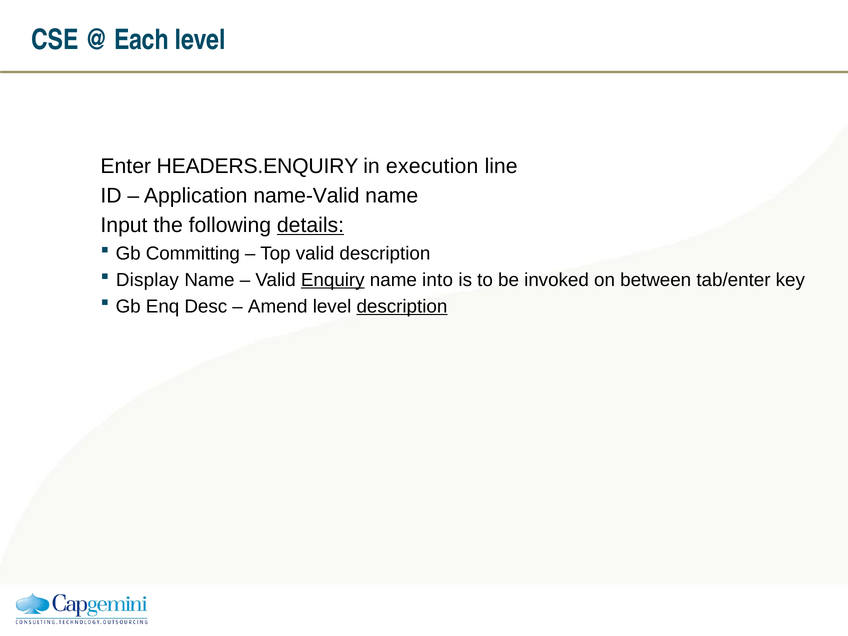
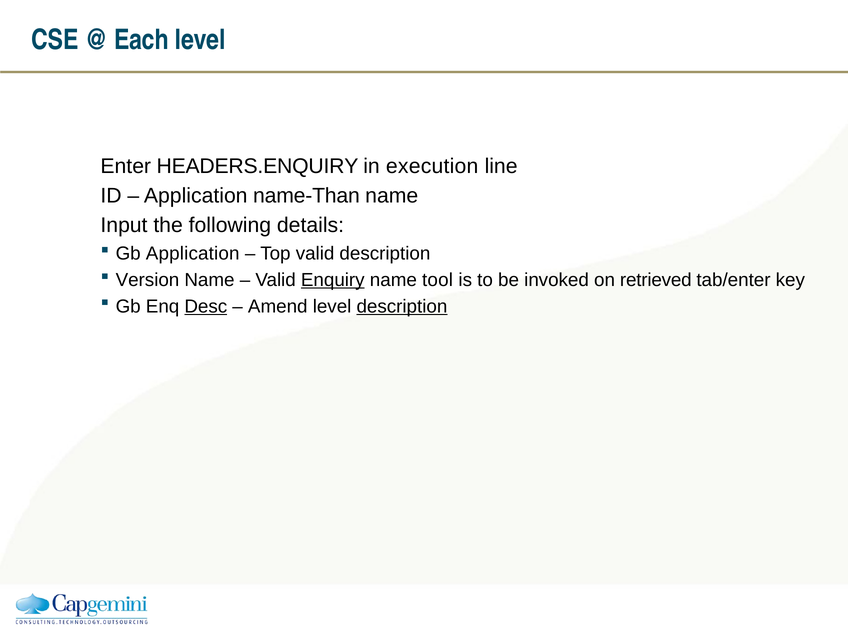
name-Valid: name-Valid -> name-Than (306, 196)
details underline: present -> none (311, 225)
Gb Committing: Committing -> Application (193, 254)
Display: Display -> Version (147, 280)
into: into -> tool (438, 280)
between: between -> retrieved (656, 280)
Desc underline: none -> present (206, 306)
